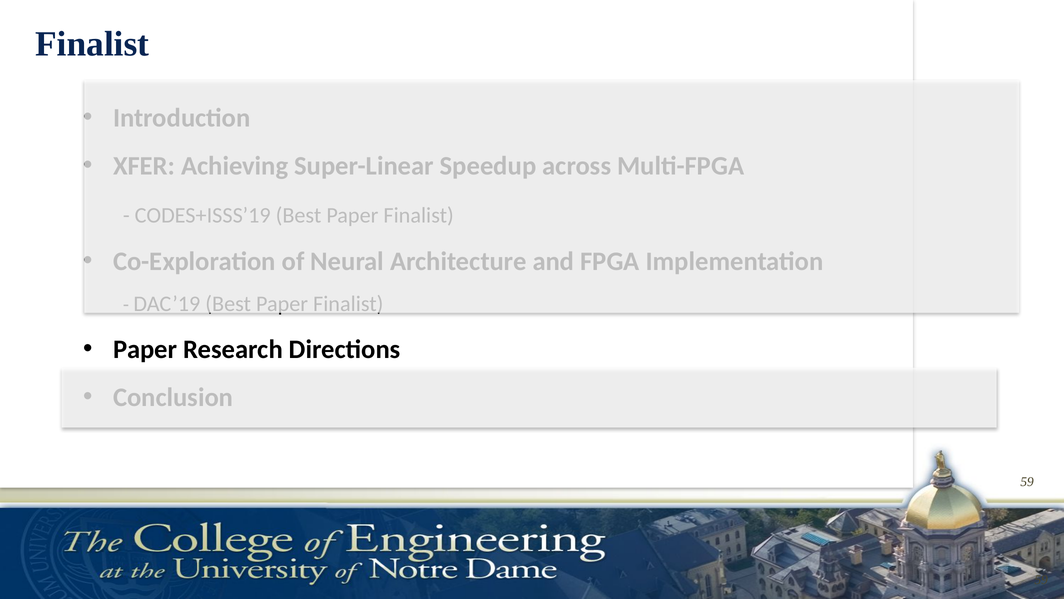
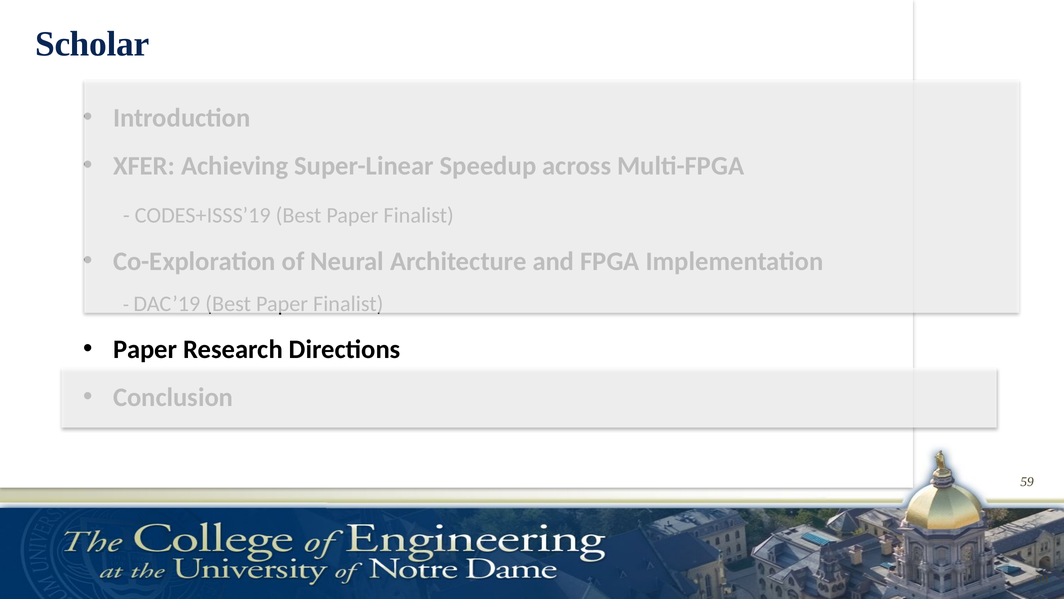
Finalist: Finalist -> Scholar (92, 44)
